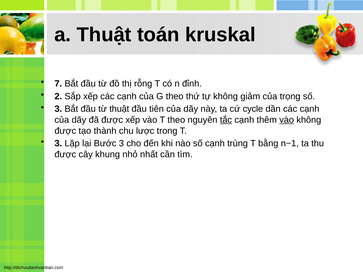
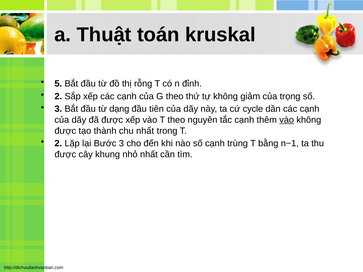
7: 7 -> 5 (58, 84)
từ thuật: thuật -> dạng (119, 109)
tắc underline: present -> none (226, 120)
chu lược: lược -> nhất (145, 131)
3: 3 -> 2 (58, 144)
